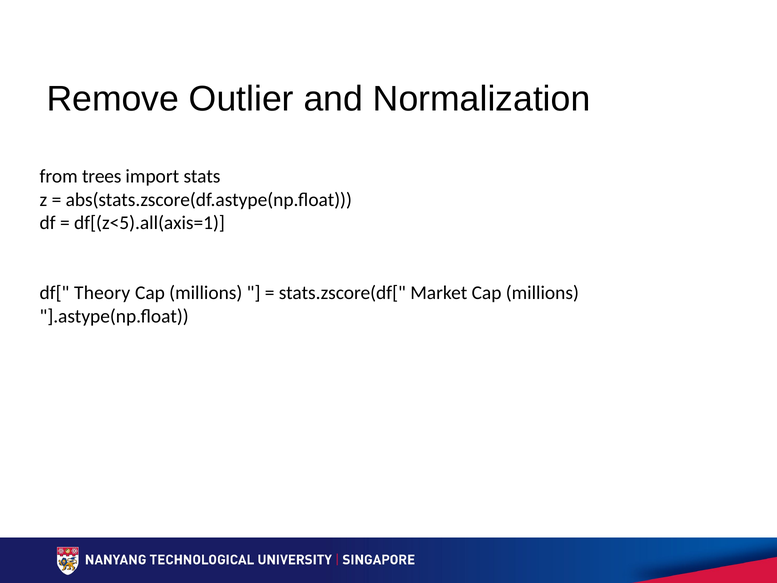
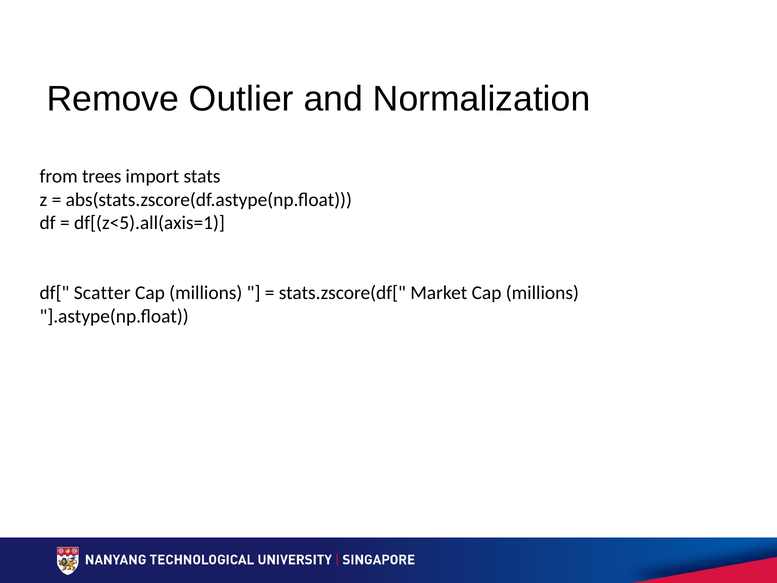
Theory: Theory -> Scatter (102, 293)
